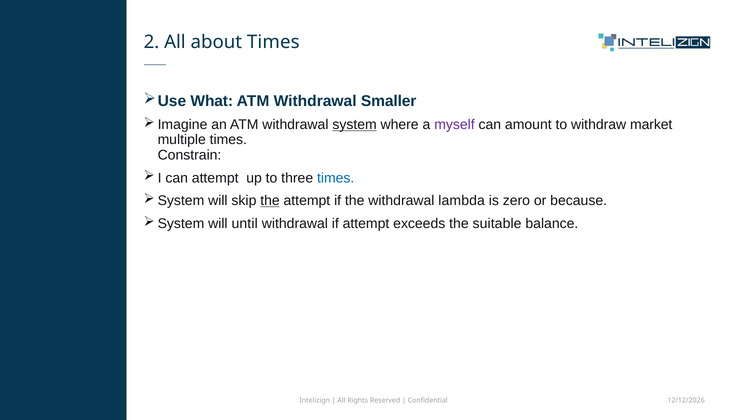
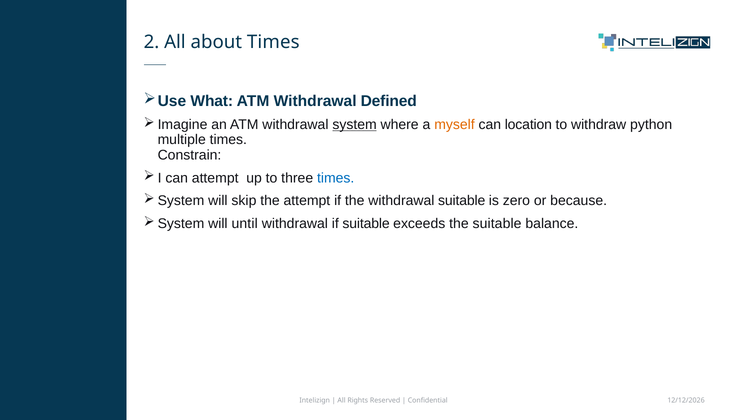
Smaller: Smaller -> Defined (389, 101)
myself colour: purple -> orange (454, 125)
amount: amount -> location (528, 125)
market: market -> python (651, 125)
the underline: present -> none (270, 201)
withdrawal lambda: lambda -> suitable (462, 201)
if attempt: attempt -> suitable (366, 224)
